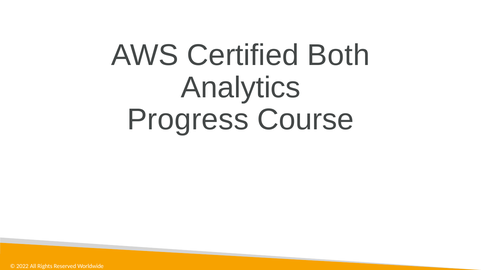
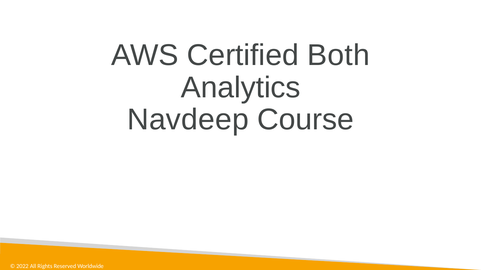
Progress: Progress -> Navdeep (188, 120)
